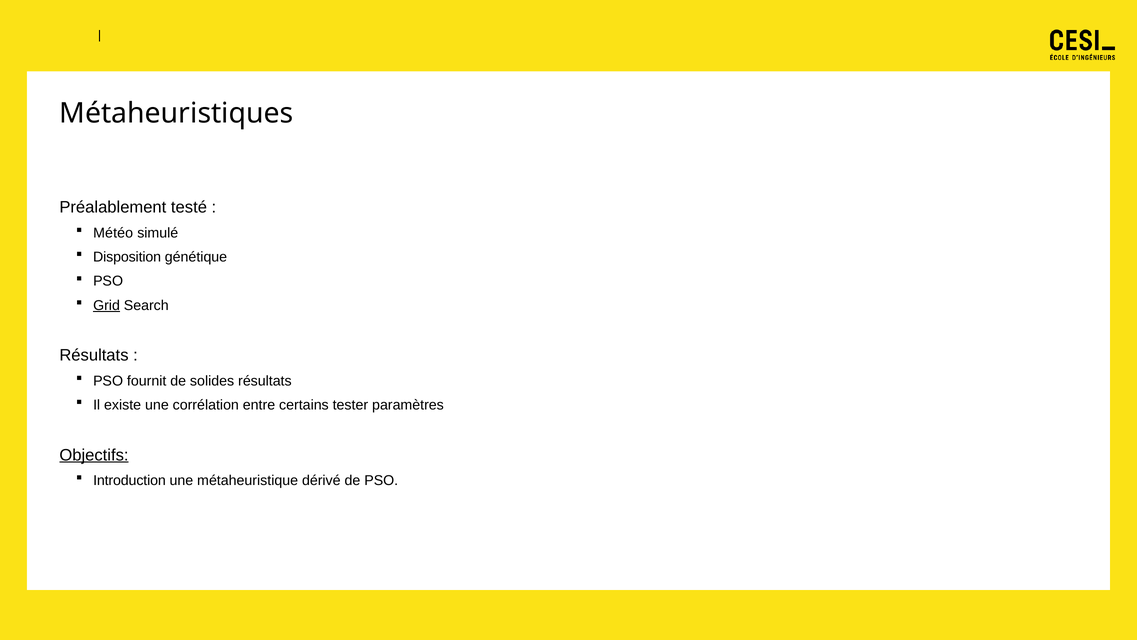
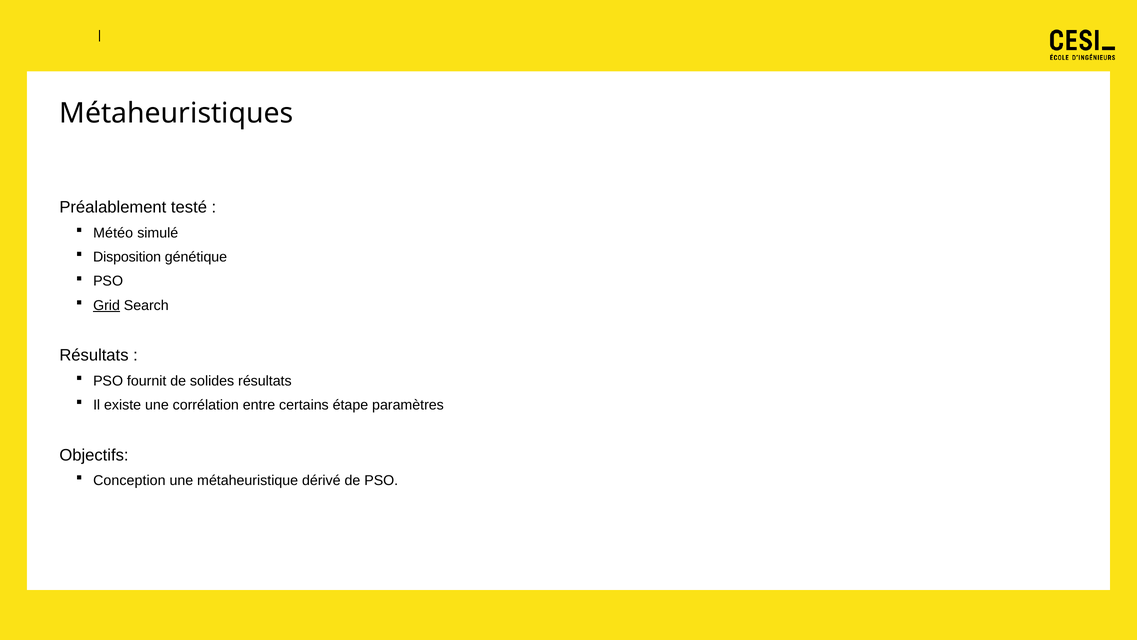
tester: tester -> étape (350, 405)
Objectifs underline: present -> none (94, 455)
Introduction: Introduction -> Conception (129, 480)
